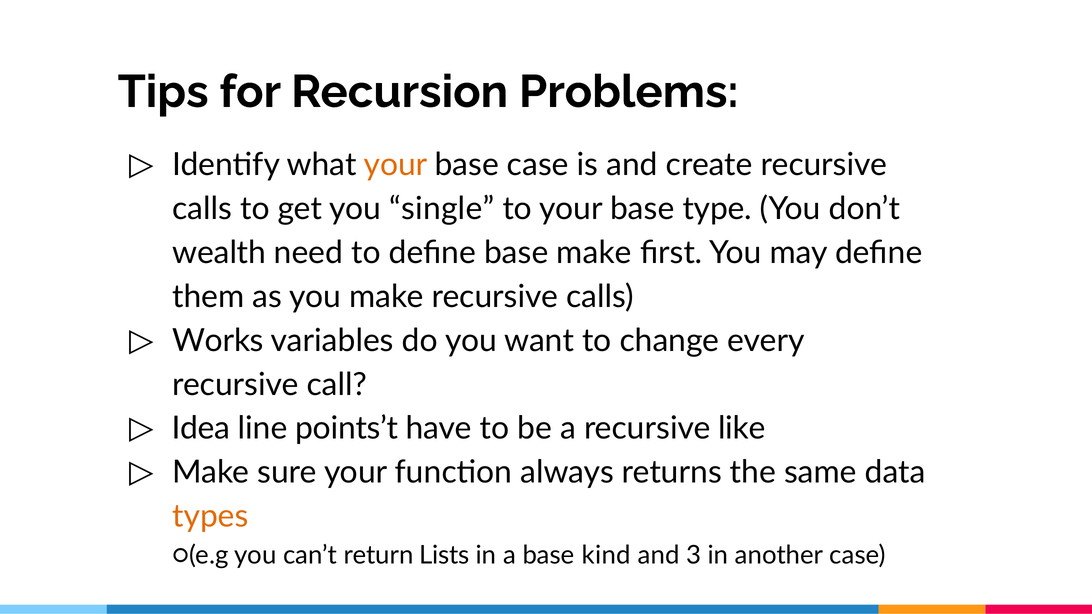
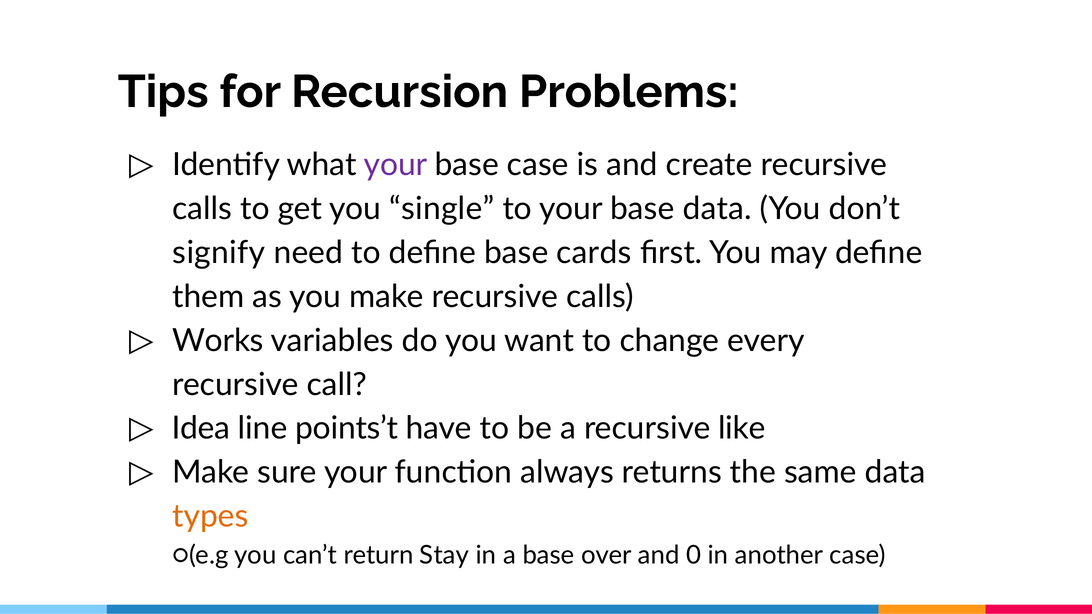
your colour: orange -> purple (396, 165)
base type: type -> data (717, 209)
wealth: wealth -> signify (219, 253)
base make: make -> cards (594, 253)
Lists: Lists -> Stay (444, 555)
kind: kind -> over (606, 555)
3: 3 -> 0 (694, 555)
